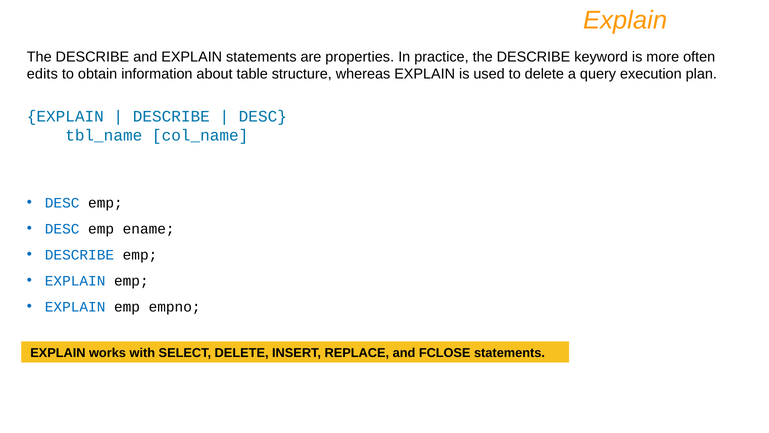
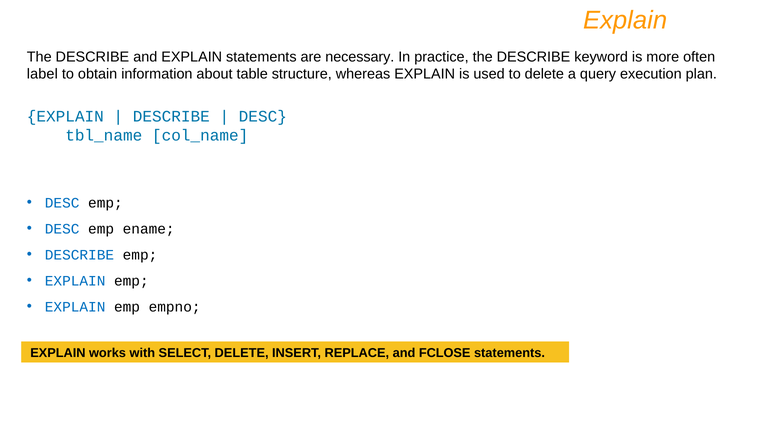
properties: properties -> necessary (360, 57)
edits: edits -> label (42, 74)
